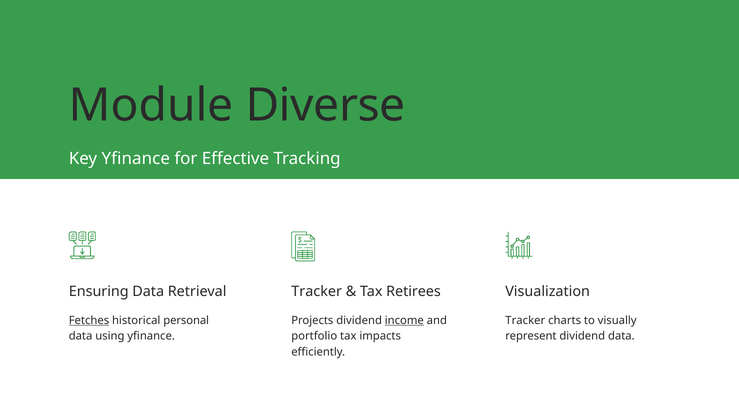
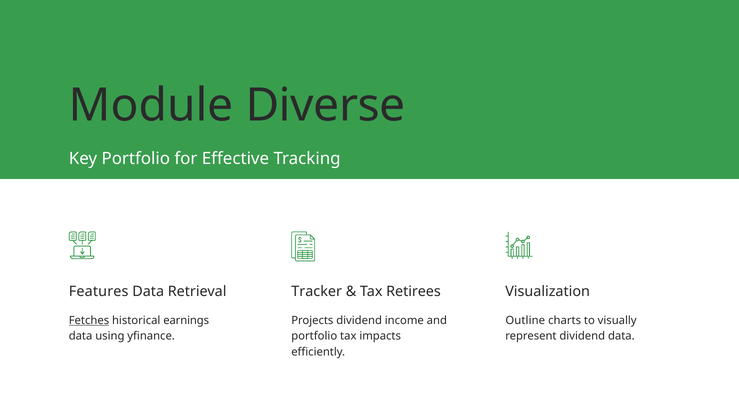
Key Yfinance: Yfinance -> Portfolio (136, 159)
Ensuring: Ensuring -> Features (99, 291)
personal: personal -> earnings (186, 320)
income underline: present -> none (404, 320)
Tracker: Tracker -> Outline (525, 320)
